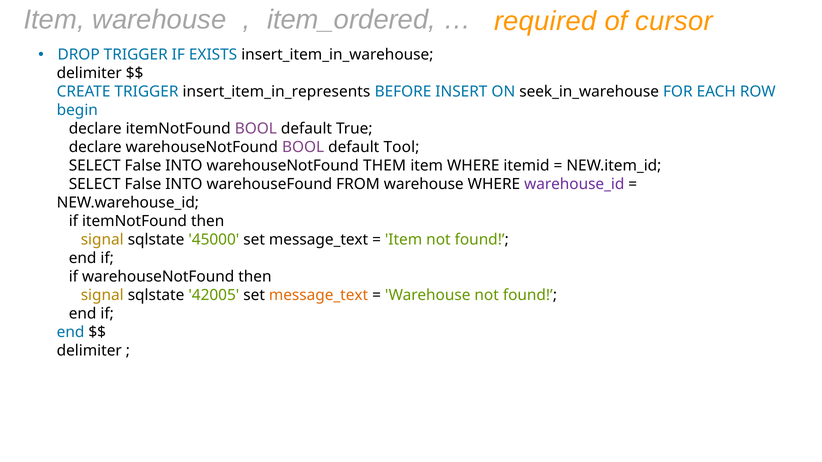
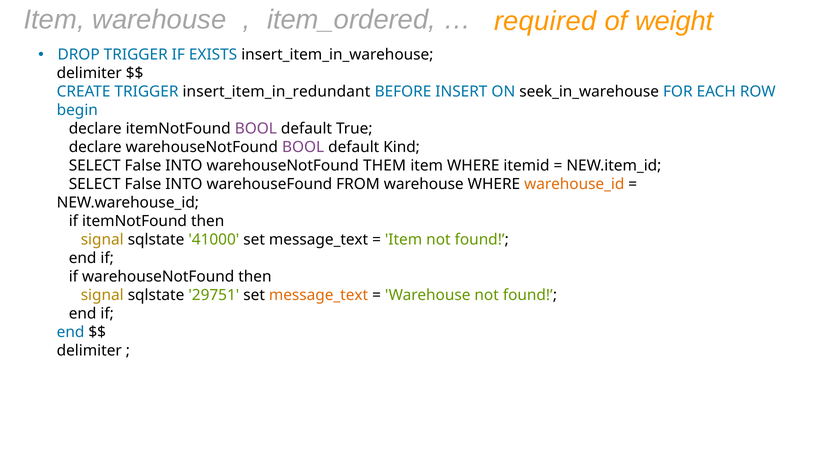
cursor: cursor -> weight (674, 21)
insert_item_in_represents: insert_item_in_represents -> insert_item_in_redundant (276, 92)
Tool: Tool -> Kind (402, 147)
warehouse_id colour: purple -> orange (574, 184)
45000: 45000 -> 41000 (214, 240)
42005: 42005 -> 29751 (214, 295)
